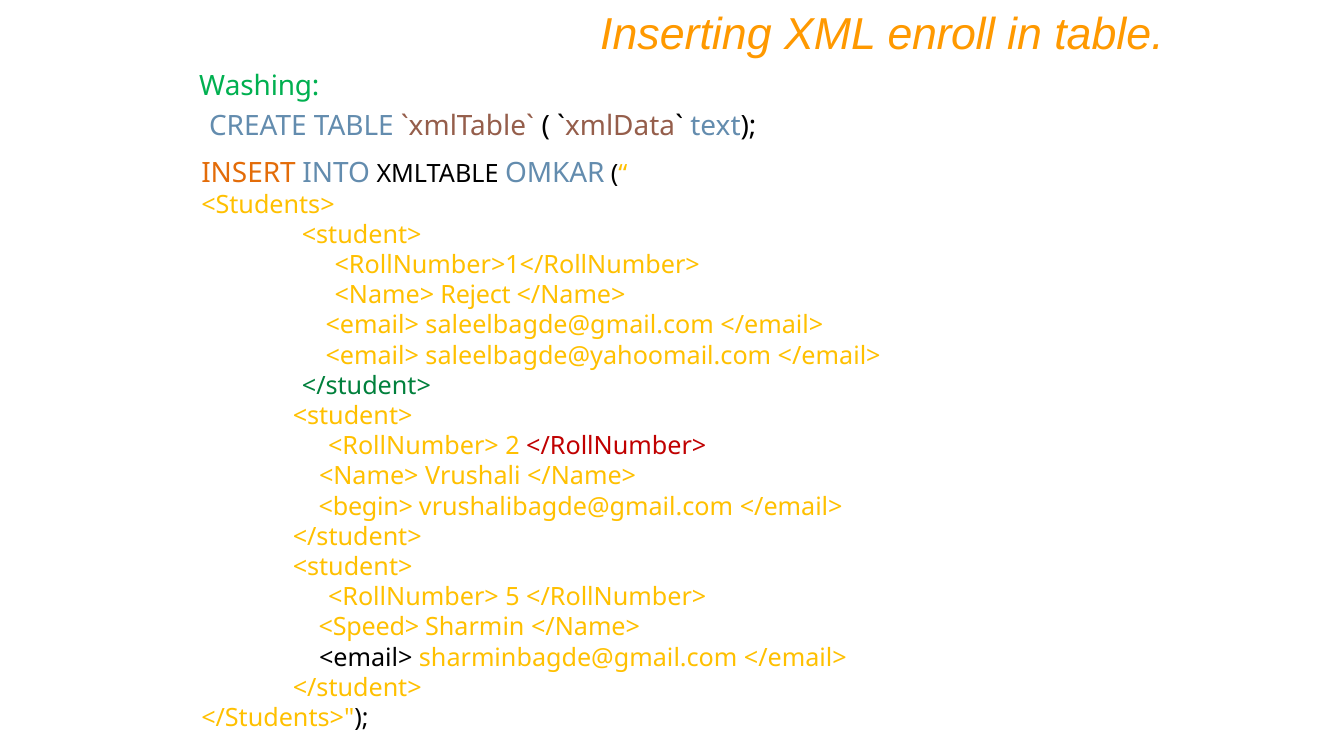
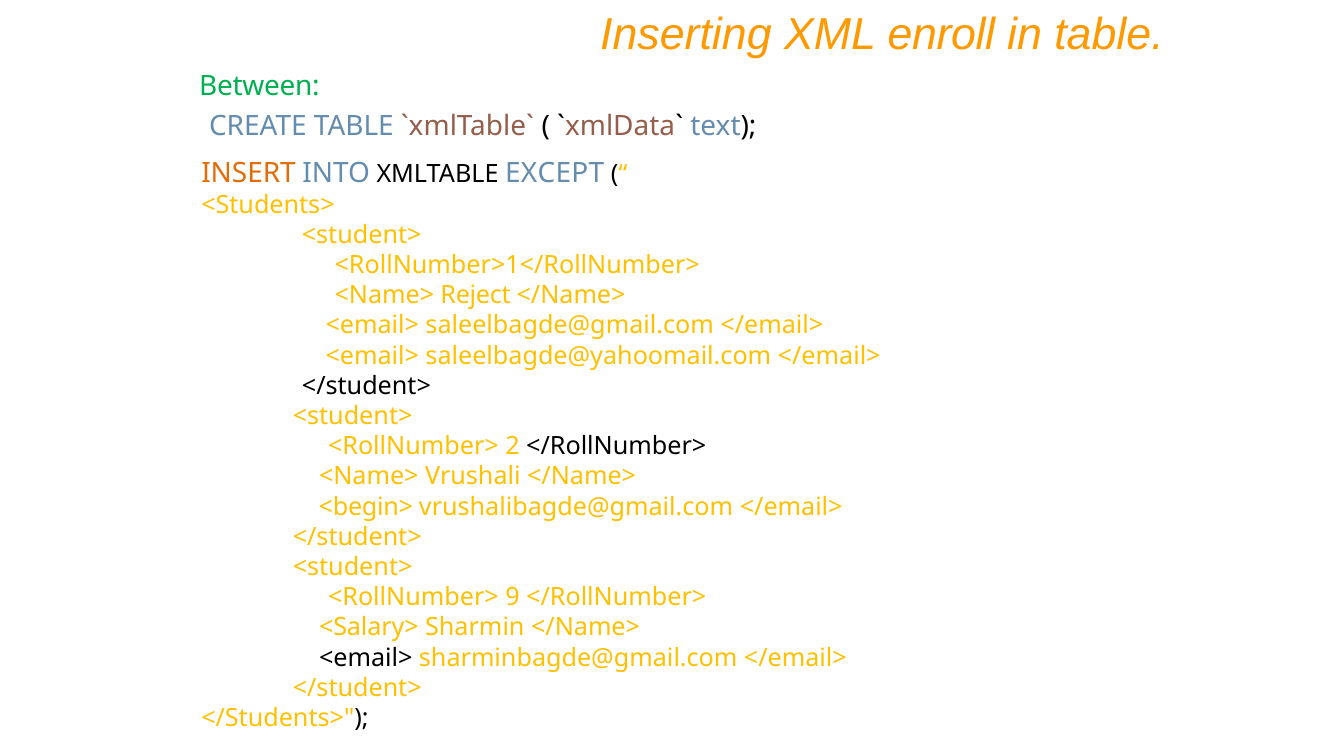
Washing: Washing -> Between (259, 87)
OMKAR: OMKAR -> EXCEPT (555, 173)
</student> colour: green -> black (366, 386)
</RollNumber> colour: red -> black (616, 446)
5: 5 -> 9 (512, 597)
<Speed>: <Speed> -> <Salary> (369, 627)
